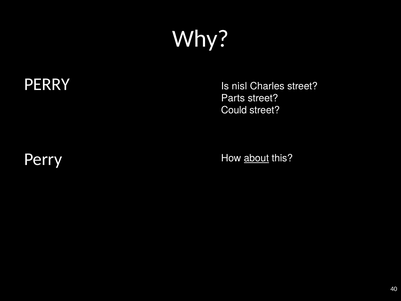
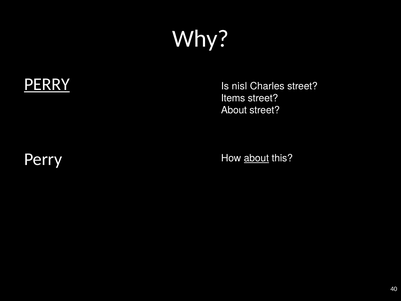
PERRY underline: none -> present (47, 84)
Parts: Parts -> Items (233, 98)
Could: Could -> About (234, 110)
